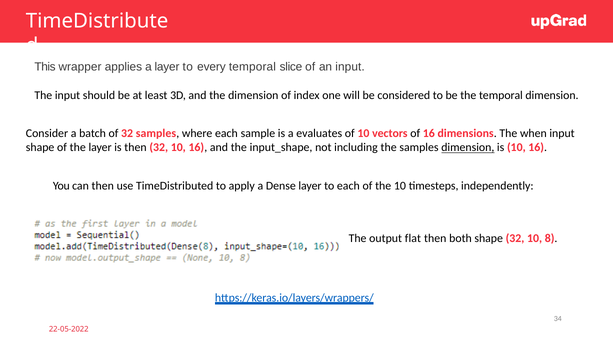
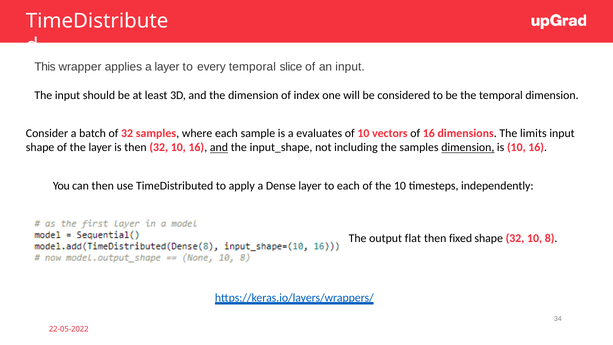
when: when -> limits (533, 133)
and underline: none -> present (219, 148)
both: both -> fixed (461, 238)
